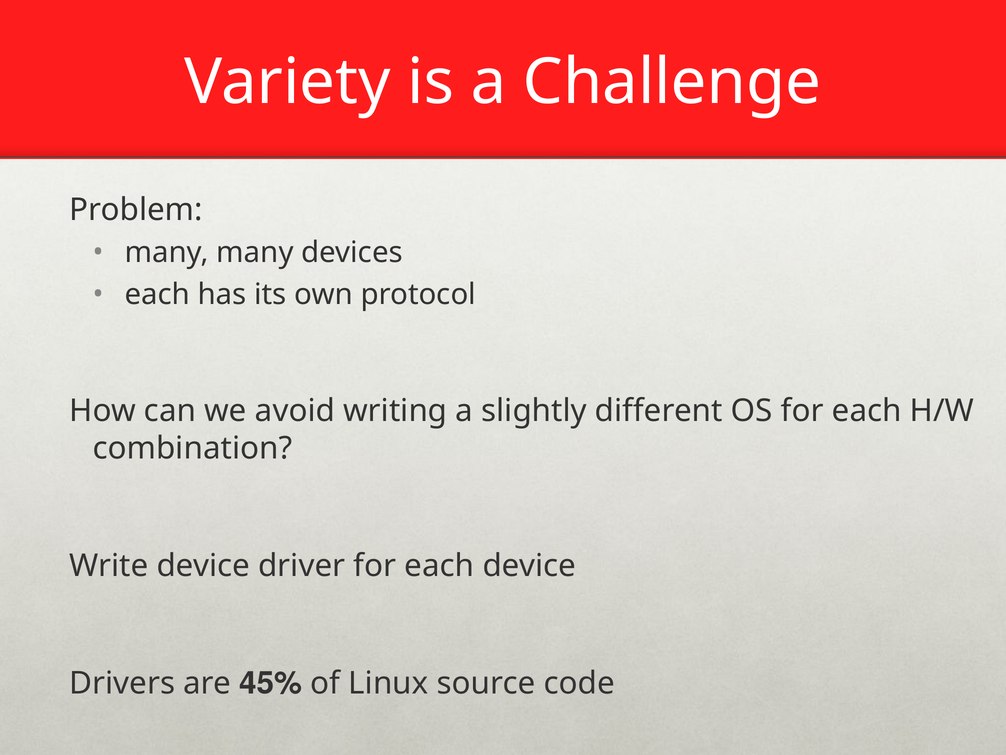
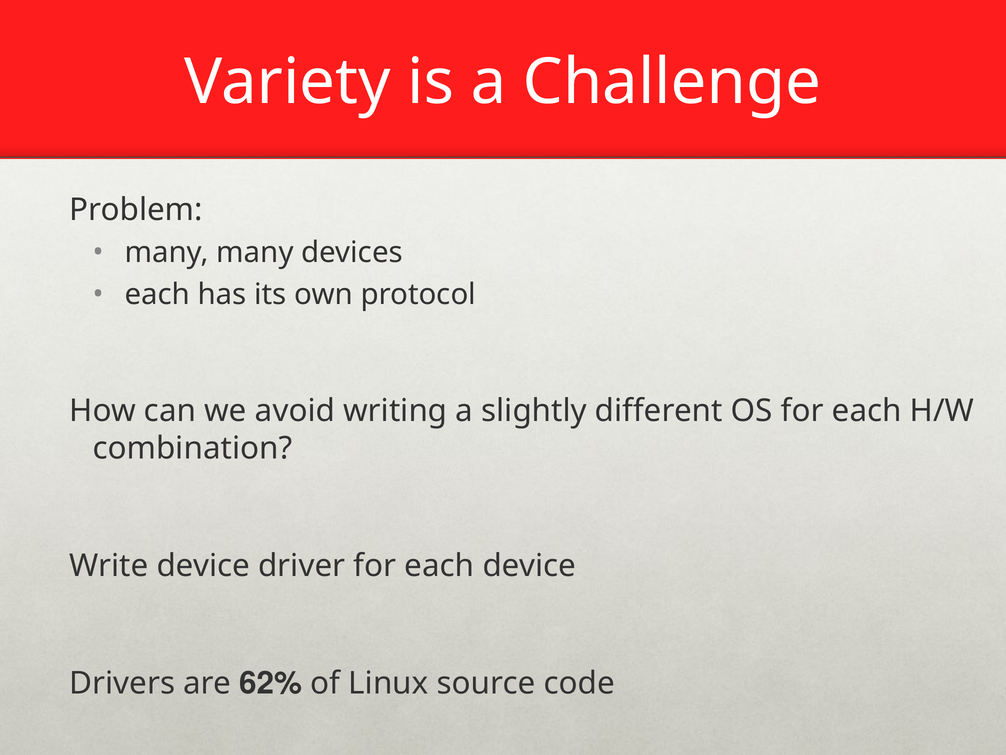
45%: 45% -> 62% (271, 683)
